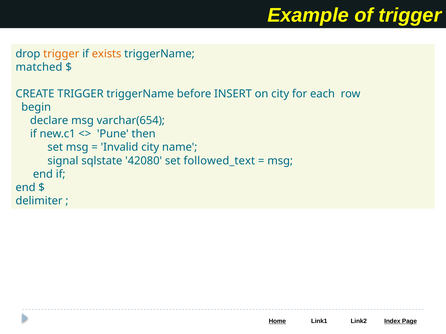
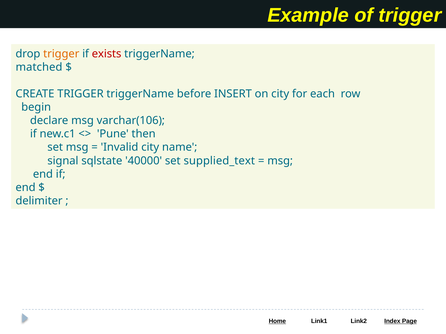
exists colour: orange -> red (107, 54)
varchar(654: varchar(654 -> varchar(106 (131, 121)
42080: 42080 -> 40000 (144, 161)
followed_text: followed_text -> supplied_text (219, 161)
